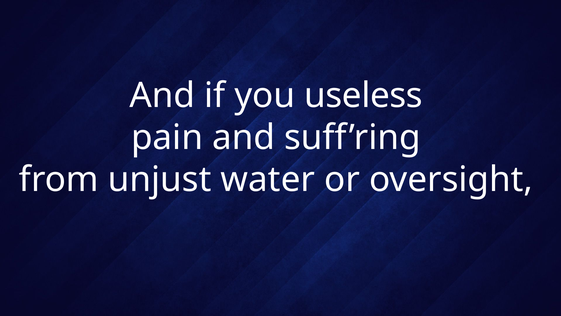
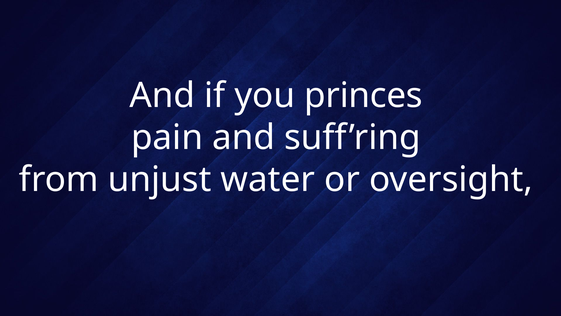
useless: useless -> princes (363, 95)
